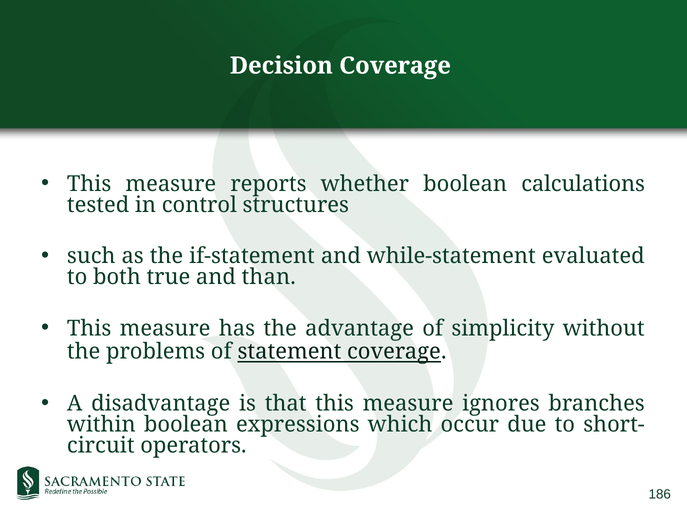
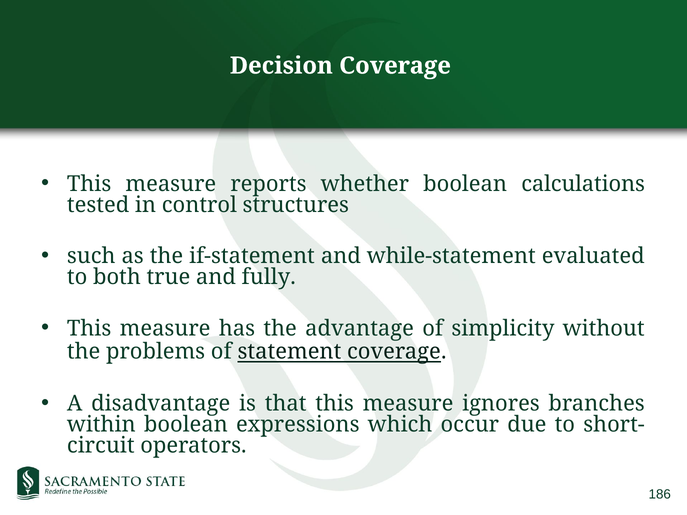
than: than -> fully (269, 277)
